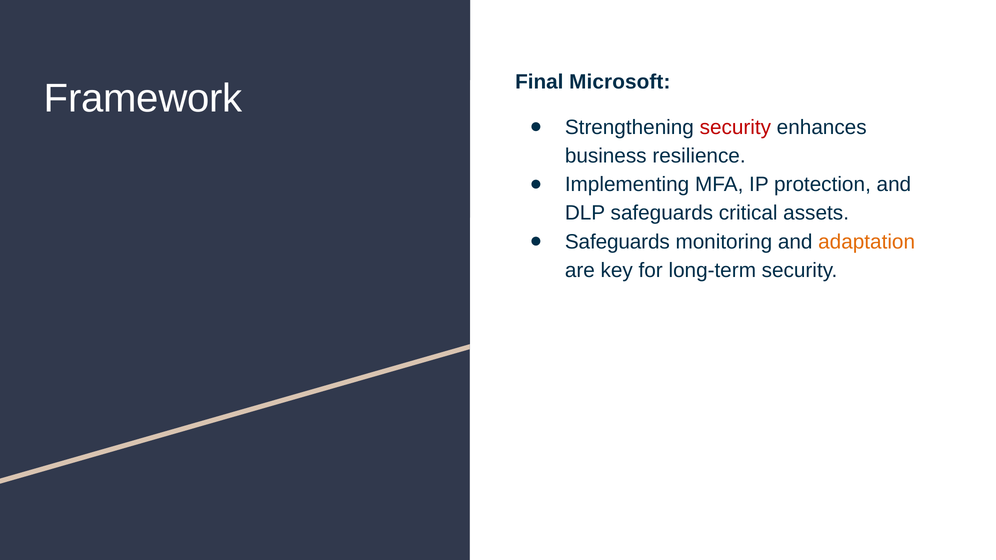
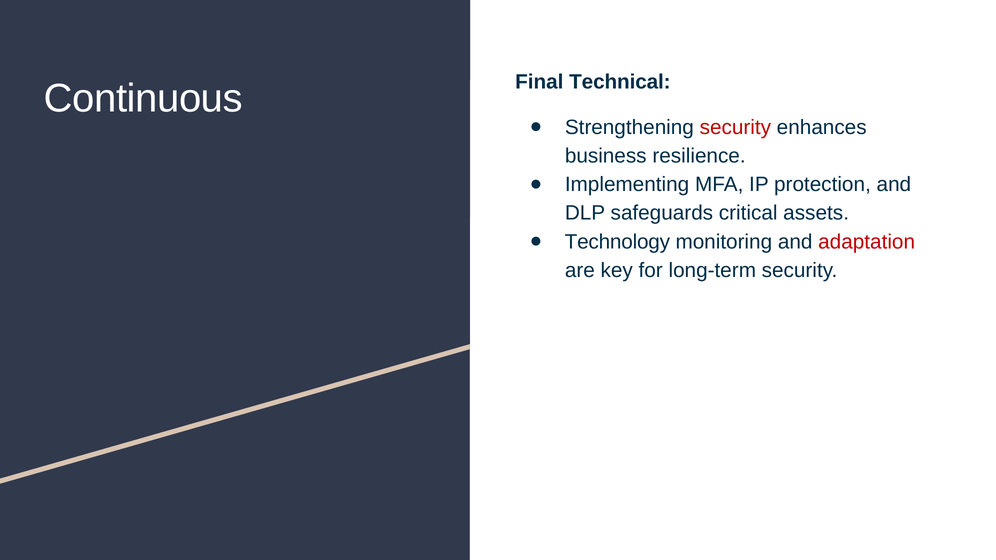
Framework: Framework -> Continuous (143, 99)
Microsoft: Microsoft -> Technical (620, 82)
Safeguards: Safeguards -> Technology (617, 242)
adaptation colour: orange -> red (867, 242)
